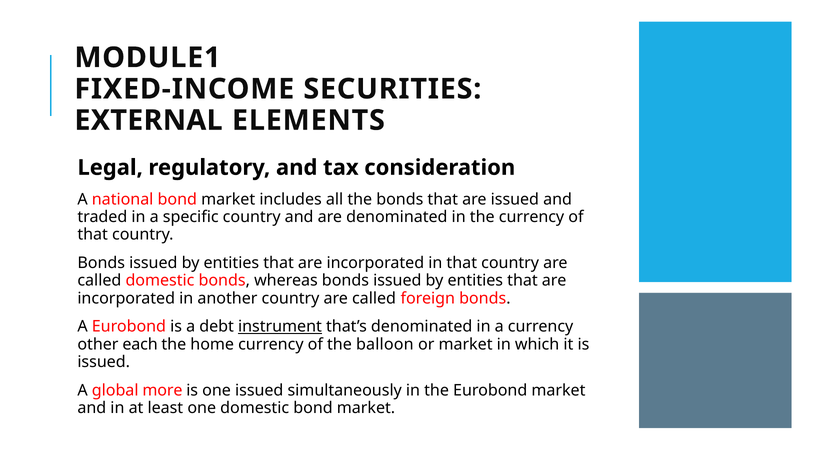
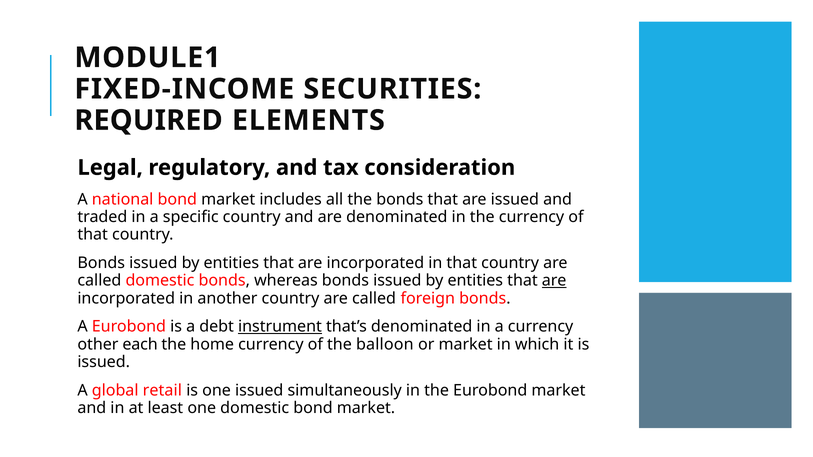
EXTERNAL: EXTERNAL -> REQUIRED (149, 120)
are underline: none -> present (554, 281)
more: more -> retail (162, 390)
